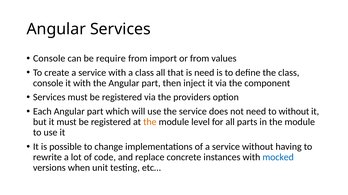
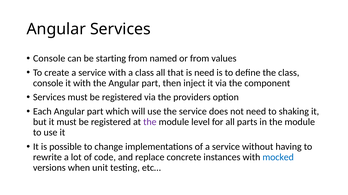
require: require -> starting (111, 59)
import: import -> named (163, 59)
to without: without -> shaking (294, 112)
the colour: orange -> purple (150, 122)
